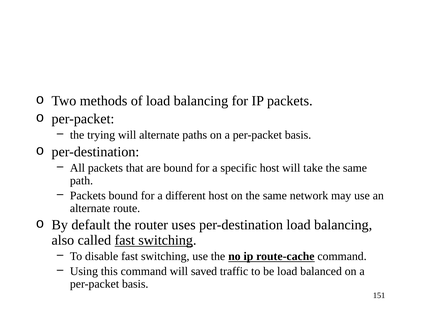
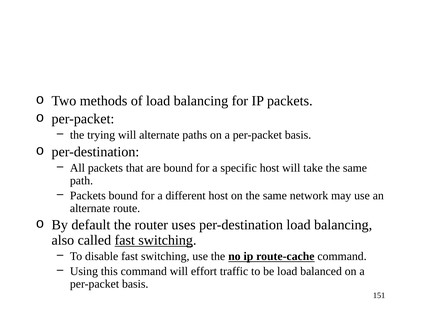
saved: saved -> effort (204, 271)
